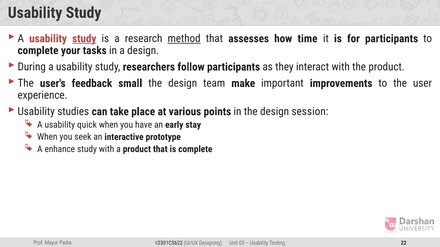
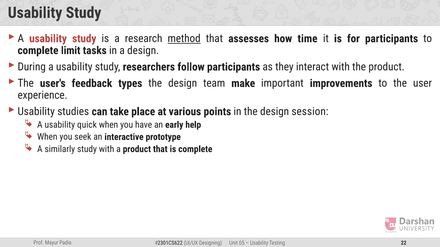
study underline: present -> none (84, 39)
your: your -> limit (71, 51)
small: small -> types (130, 83)
stay: stay -> help (193, 125)
enhance: enhance -> similarly (60, 149)
